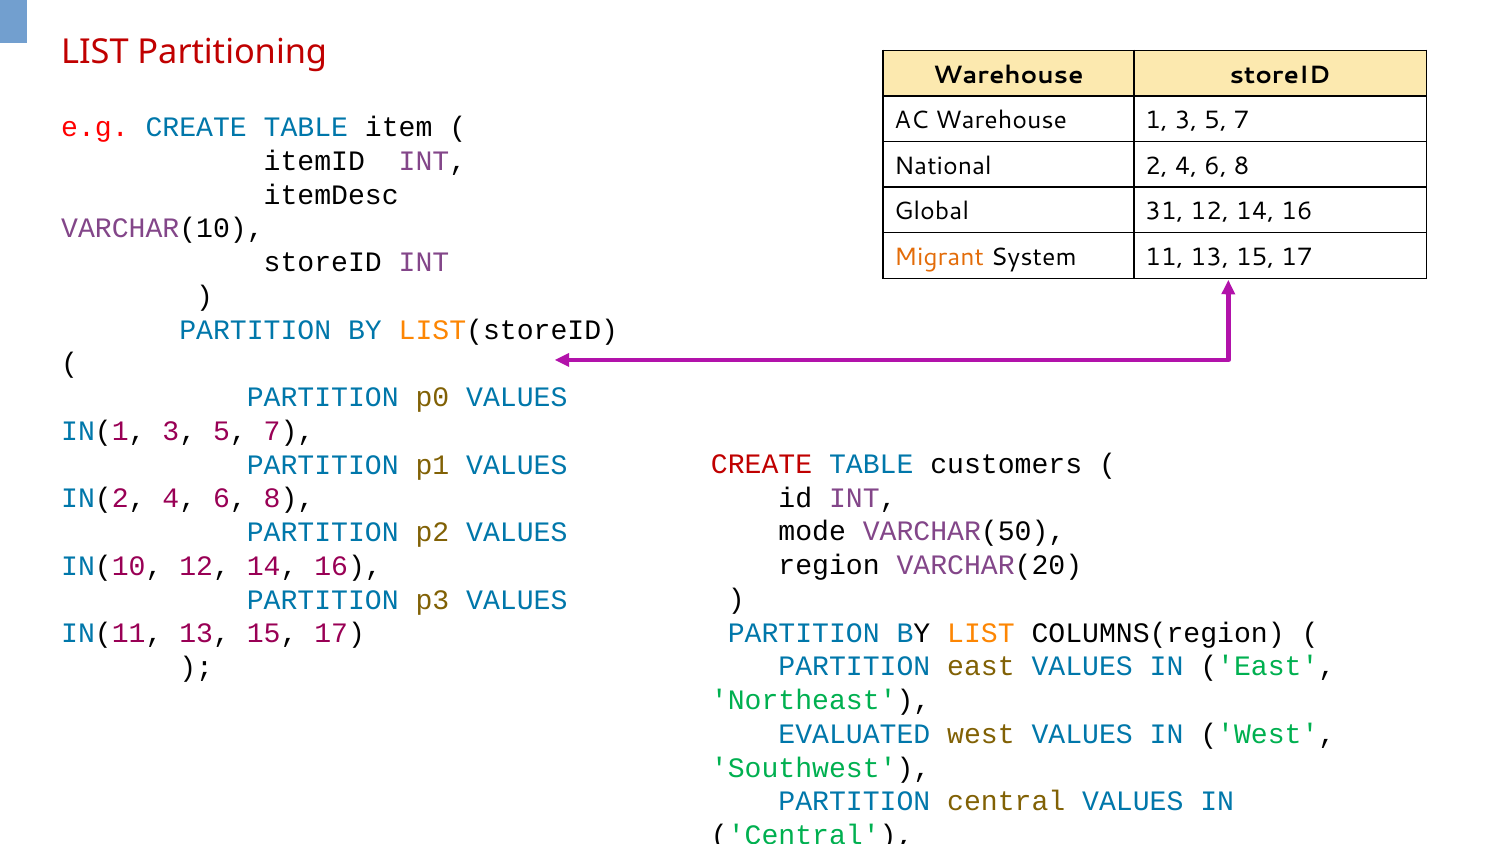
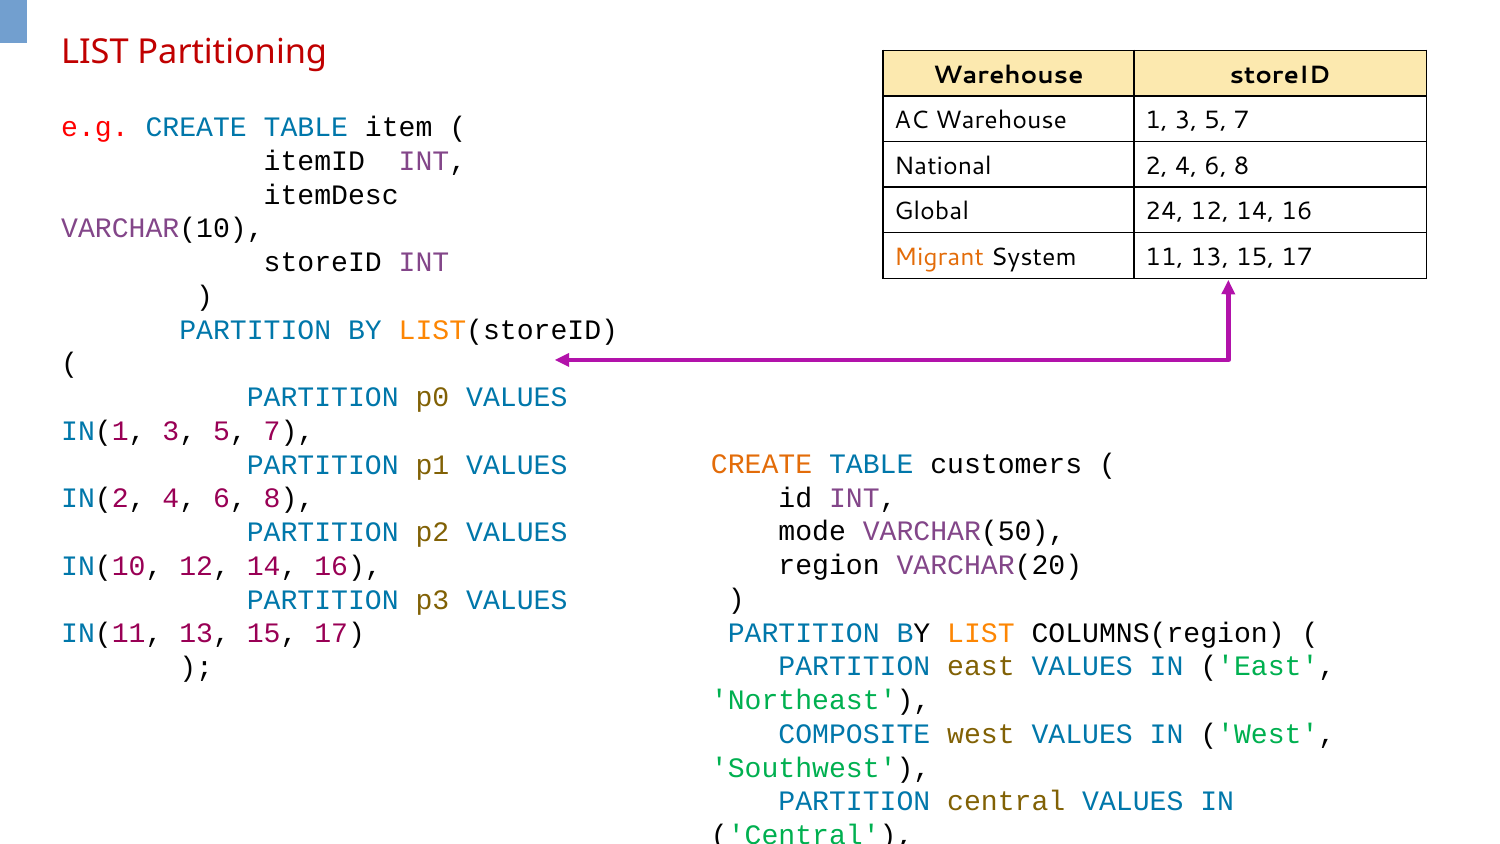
31: 31 -> 24 (1164, 212)
CREATE colour: red -> orange (762, 464)
EVALUATED: EVALUATED -> COMPOSITE (854, 734)
